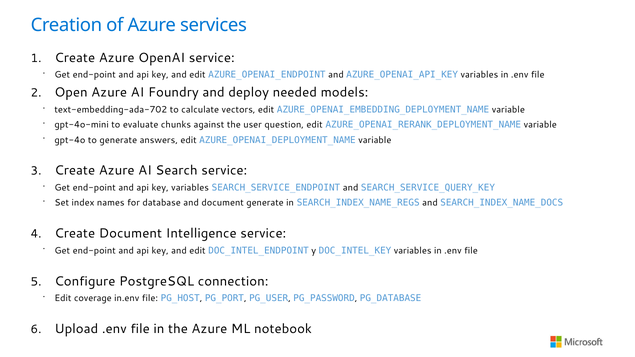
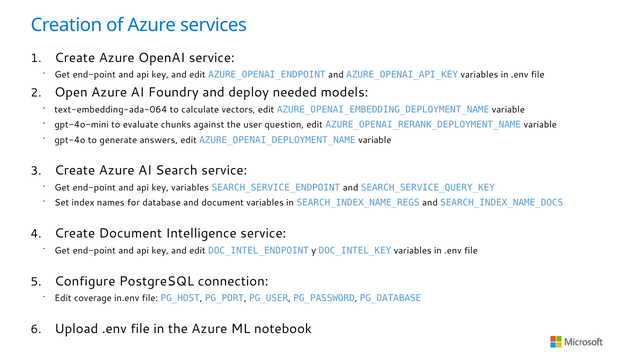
text-embedding-ada-702: text-embedding-ada-702 -> text-embedding-ada-064 (111, 110)
document generate: generate -> variables (265, 203)
